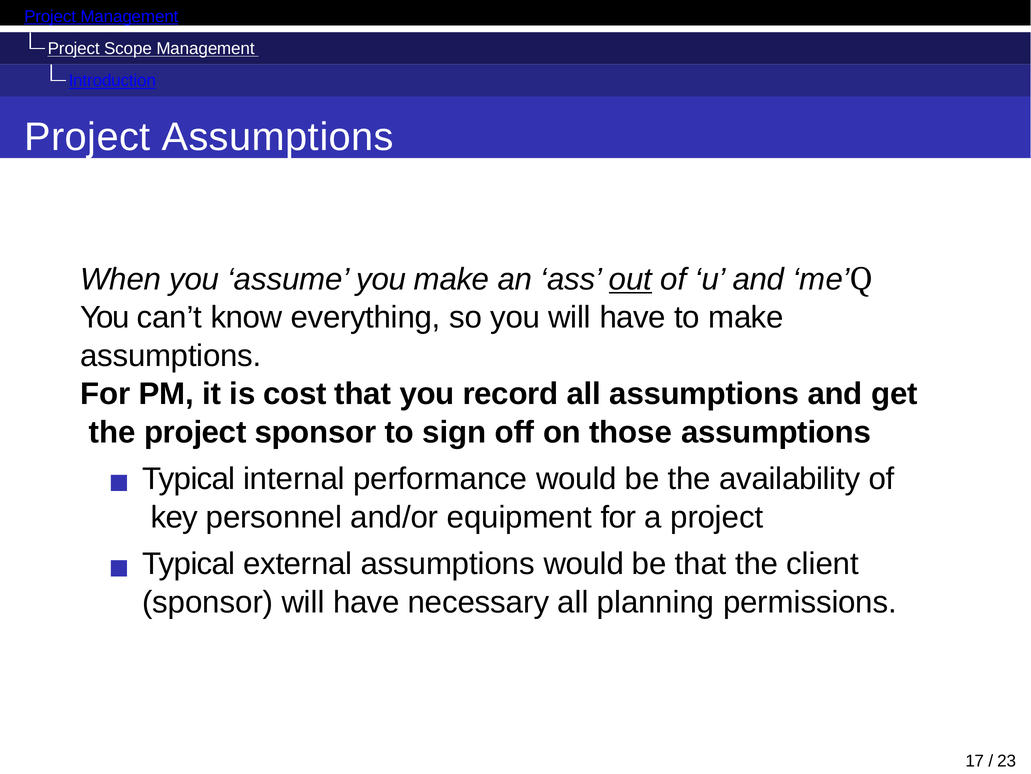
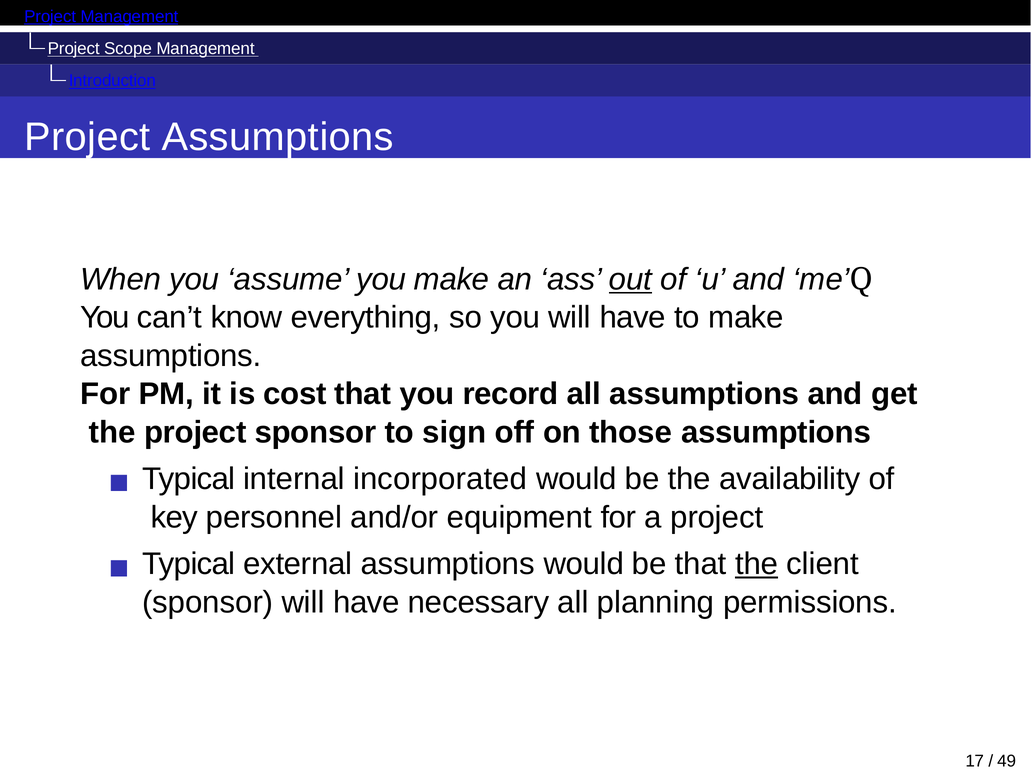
performance: performance -> incorporated (440, 479)
the underline: none -> present (757, 564)
23: 23 -> 49 (1007, 761)
